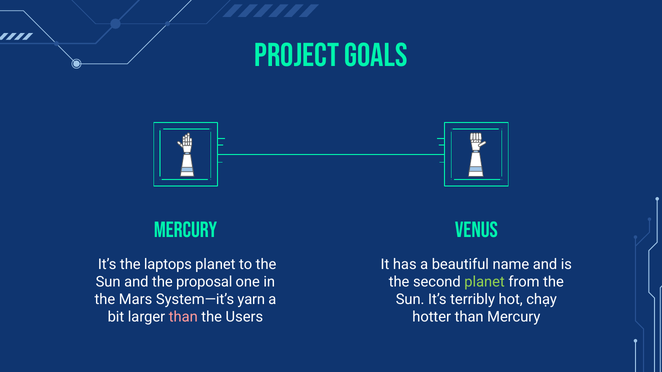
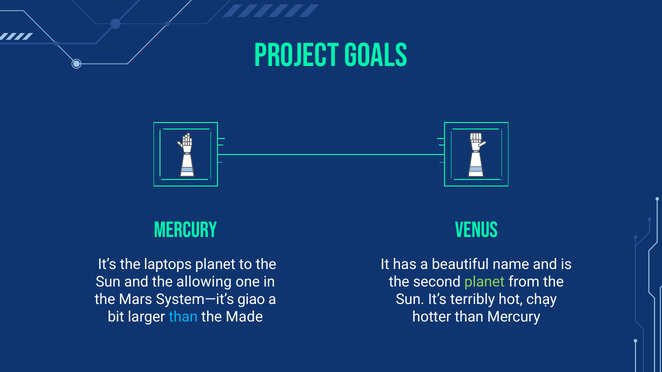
proposal: proposal -> allowing (204, 282)
yarn: yarn -> giao (251, 300)
than colour: pink -> light blue (183, 317)
Users: Users -> Made (244, 317)
